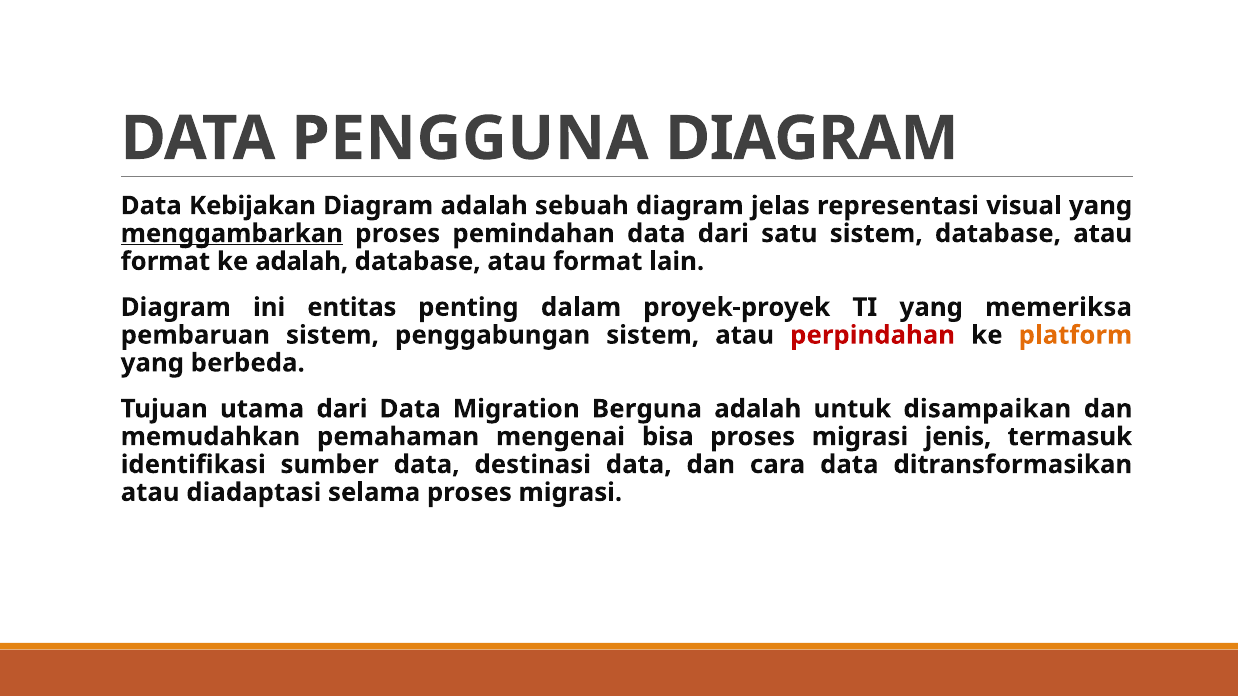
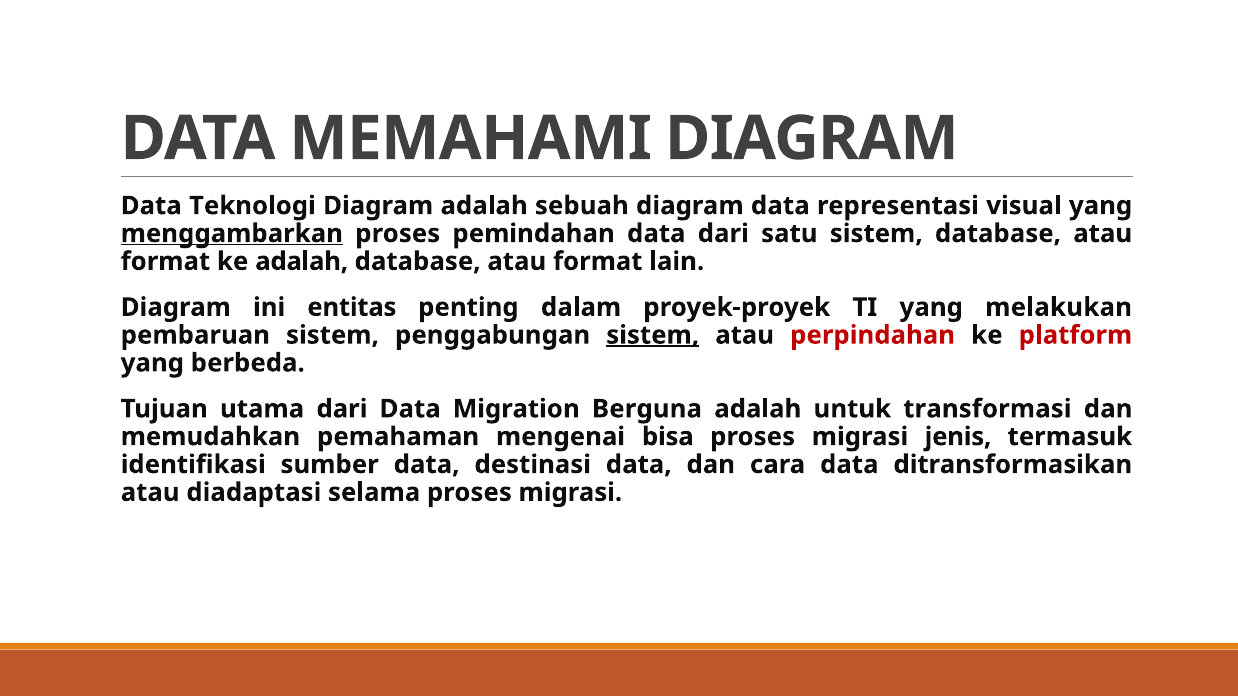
PENGGUNA: PENGGUNA -> MEMAHAMI (471, 139)
Kebijakan: Kebijakan -> Teknologi (252, 206)
sebuah diagram jelas: jelas -> data (780, 206)
memeriksa: memeriksa -> melakukan (1059, 307)
sistem underline: none -> present (653, 335)
platform colour: orange -> red (1075, 335)
disampaikan: disampaikan -> transformasi (987, 409)
